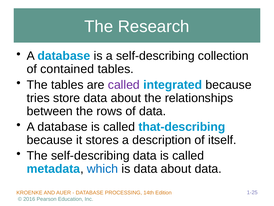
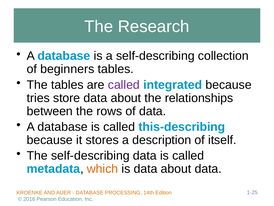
contained: contained -> beginners (67, 69)
that-describing: that-describing -> this-describing (182, 127)
which colour: blue -> orange (103, 168)
